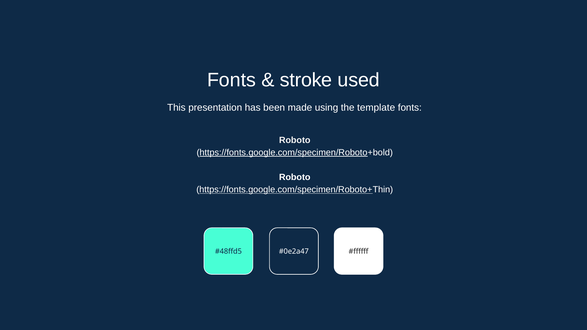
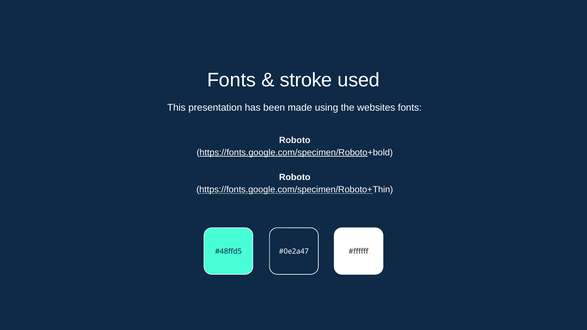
template: template -> websites (376, 108)
